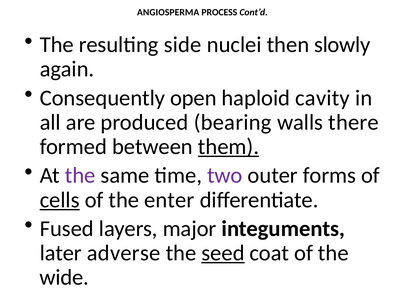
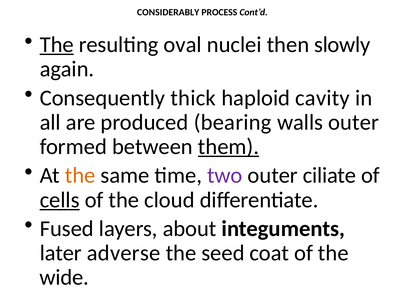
ANGIOSPERMA: ANGIOSPERMA -> CONSIDERABLY (168, 12)
The underline: none -> present (57, 45)
side: side -> oval (183, 45)
open: open -> thick (193, 98)
walls there: there -> outer (354, 122)
the colour: purple -> orange (80, 176)
forms: forms -> ciliate (330, 176)
enter: enter -> cloud (169, 200)
major: major -> about (190, 229)
seed underline: present -> none (223, 253)
